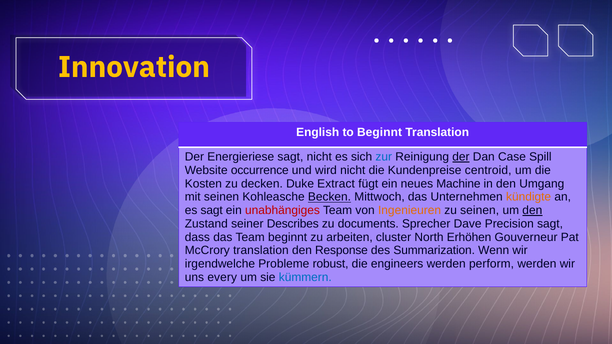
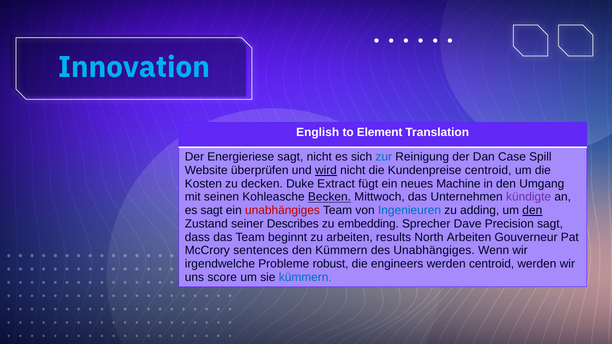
Innovation colour: yellow -> light blue (134, 67)
to Beginnt: Beginnt -> Element (380, 132)
der underline: present -> none (461, 157)
occurrence: occurrence -> überprüfen (260, 170)
wird underline: none -> present (326, 170)
kündigte colour: orange -> purple (529, 197)
Ingenieuren colour: orange -> blue (410, 211)
zu seinen: seinen -> adding (480, 211)
documents: documents -> embedding (368, 224)
cluster: cluster -> results (394, 237)
North Erhöhen: Erhöhen -> Arbeiten (469, 237)
McCrory translation: translation -> sentences (261, 251)
den Response: Response -> Kümmern (341, 251)
des Summarization: Summarization -> Unabhängiges (434, 251)
werden perform: perform -> centroid (492, 264)
every: every -> score (222, 277)
